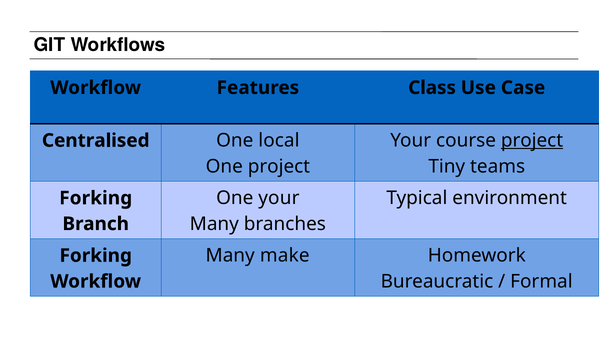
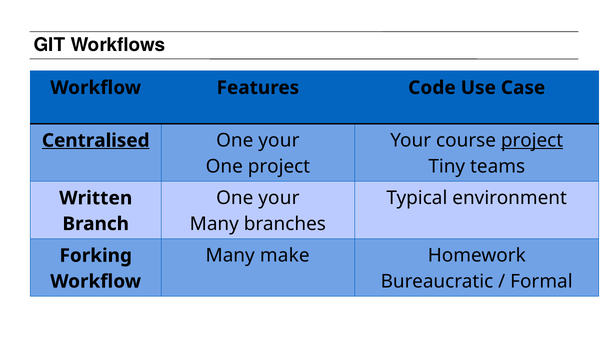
Class: Class -> Code (432, 88)
Centralised underline: none -> present (96, 141)
local: local -> your (279, 141)
Forking: Forking -> Written (96, 198)
